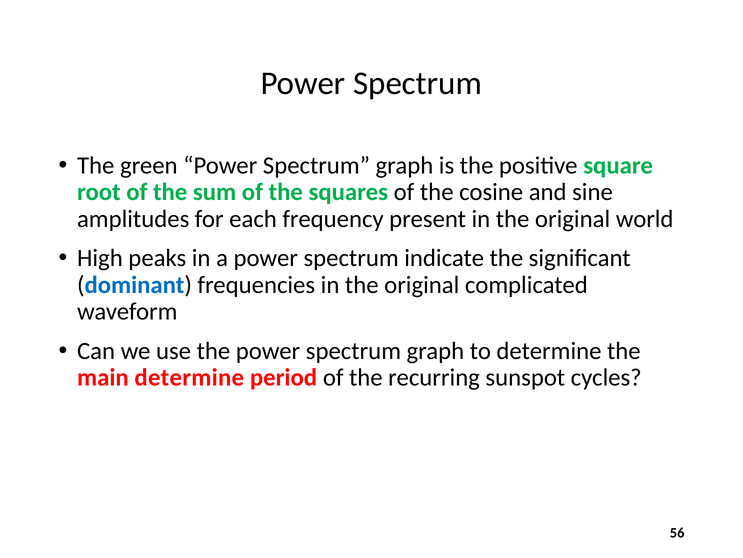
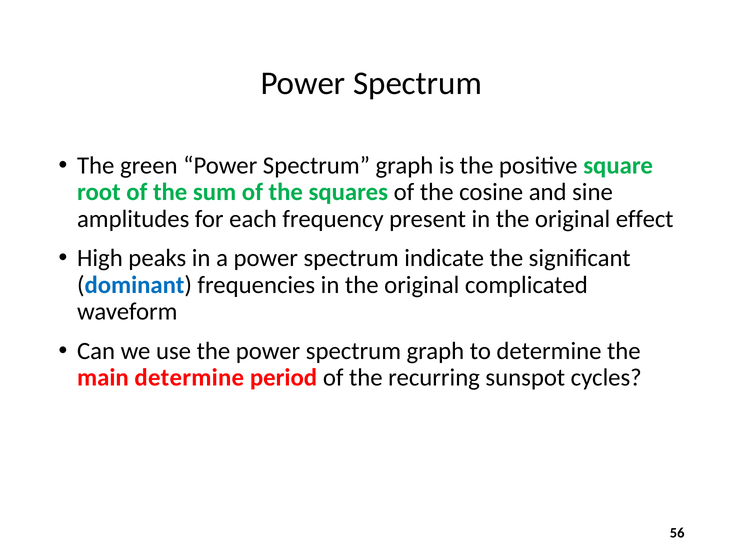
world: world -> effect (645, 219)
